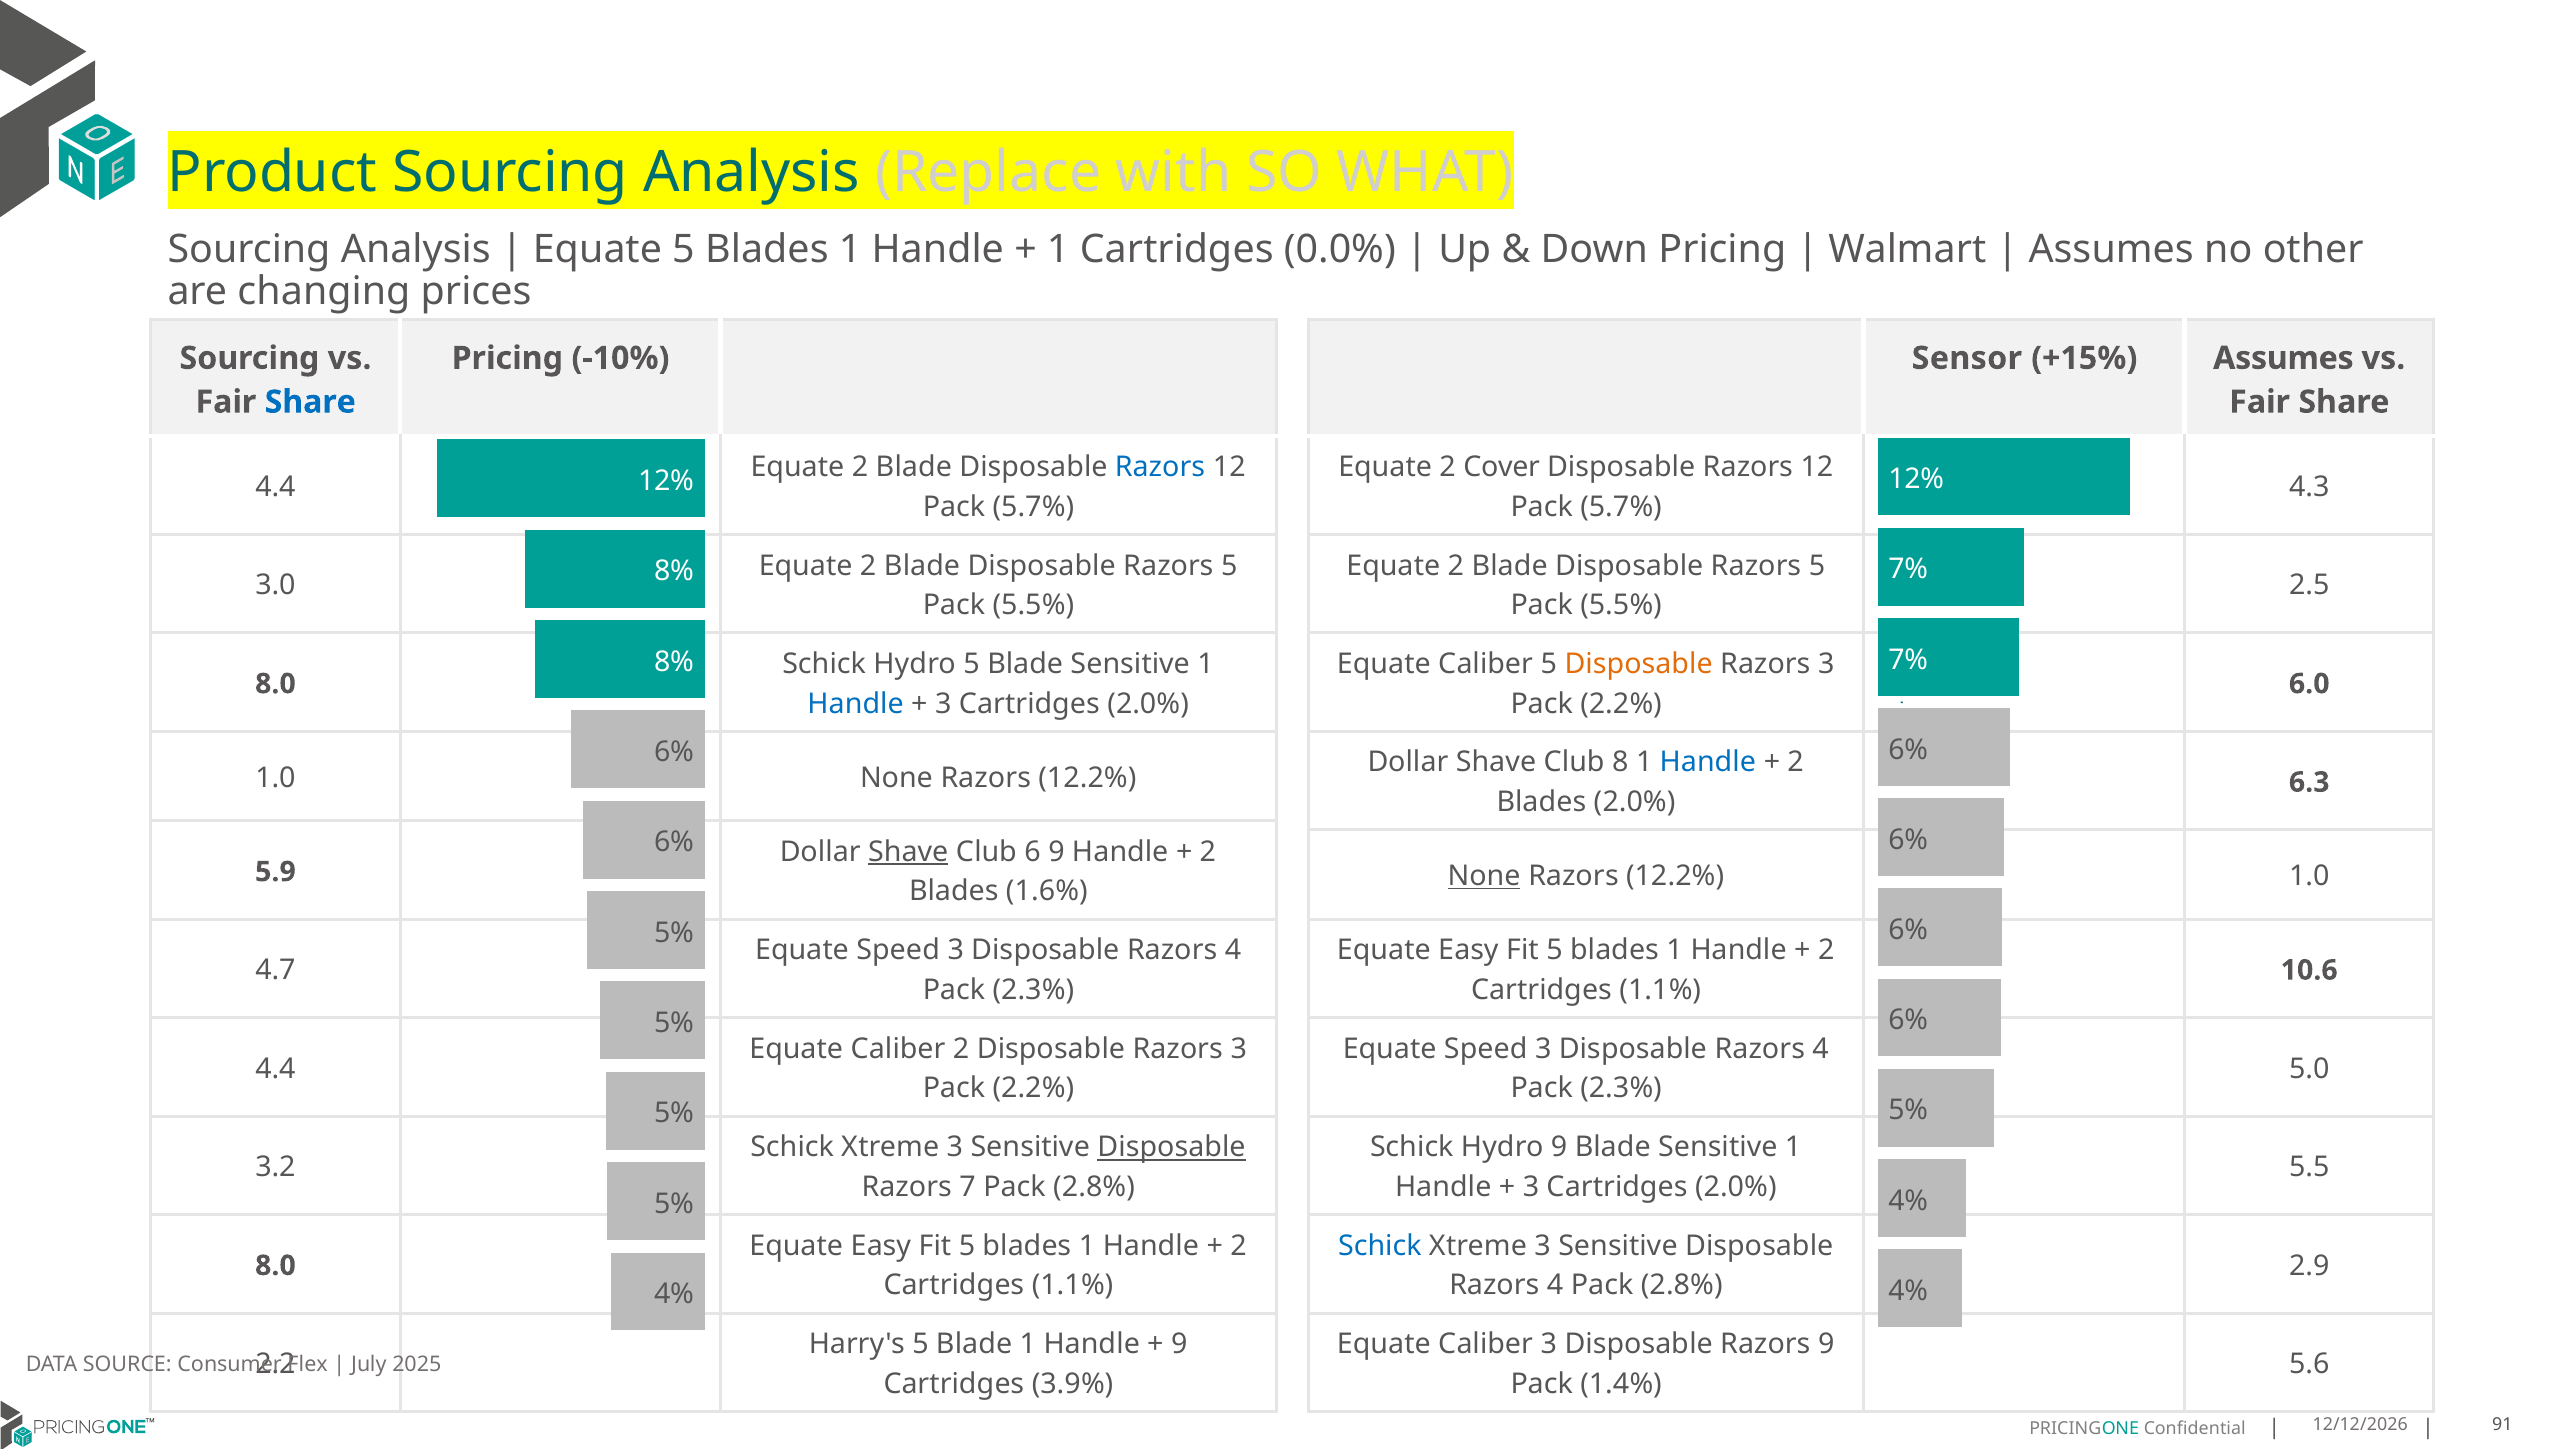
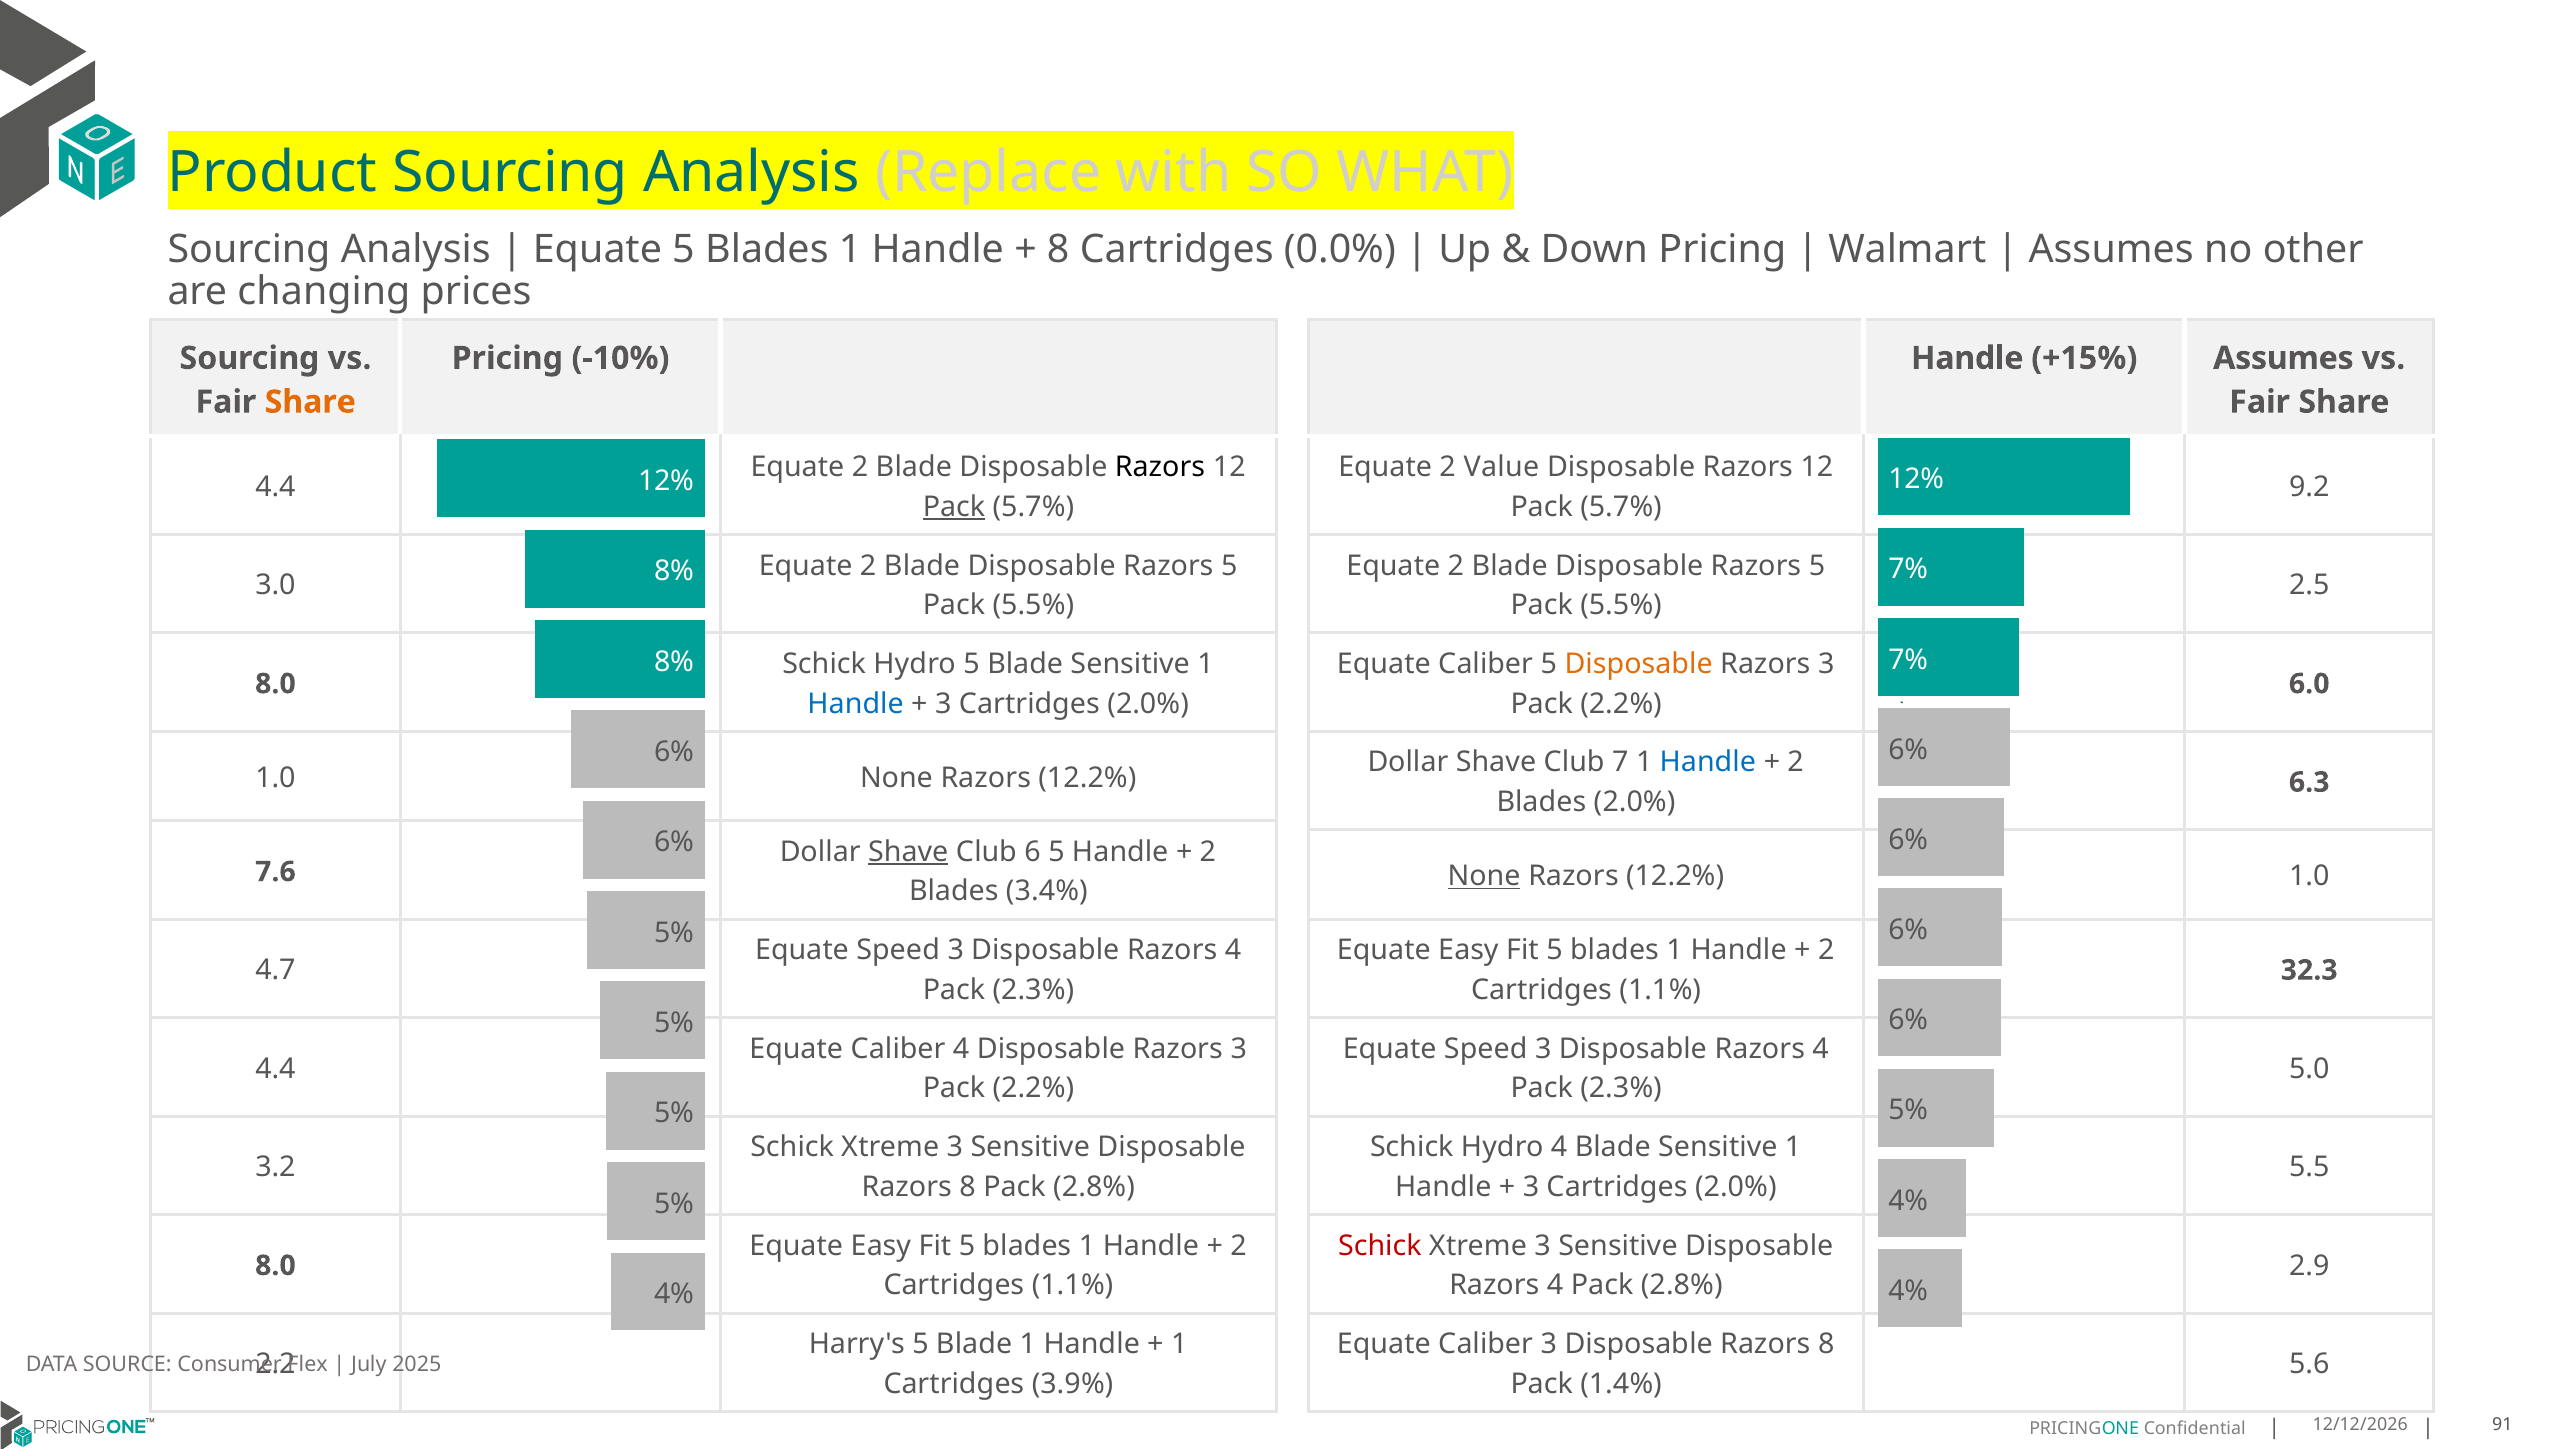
1: 1 -> 8 (1058, 249)
Sensor: Sensor -> Handle (1967, 358)
Share colour: blue -> orange (310, 402)
Razors colour: blue -> black (1160, 467)
Cover: Cover -> Value (1501, 467)
4.3: 4.3 -> 9.2 (2309, 487)
Pack underline: none -> present (954, 507)
8: 8 -> 7 (1620, 763)
6 9: 9 -> 5 (1057, 852)
5.9: 5.9 -> 7.6 (275, 872)
1.6%: 1.6% -> 3.4% (1047, 892)
10.6: 10.6 -> 32.3 (2309, 970)
Caliber 2: 2 -> 4 (961, 1049)
Disposable underline: present -> none (1172, 1147)
Hydro 9: 9 -> 4 (1559, 1147)
7: 7 -> 8 (968, 1187)
Schick colour: blue -> red (1380, 1246)
9: 9 -> 1 (1179, 1344)
3 Disposable Razors 9: 9 -> 8 (1826, 1344)
